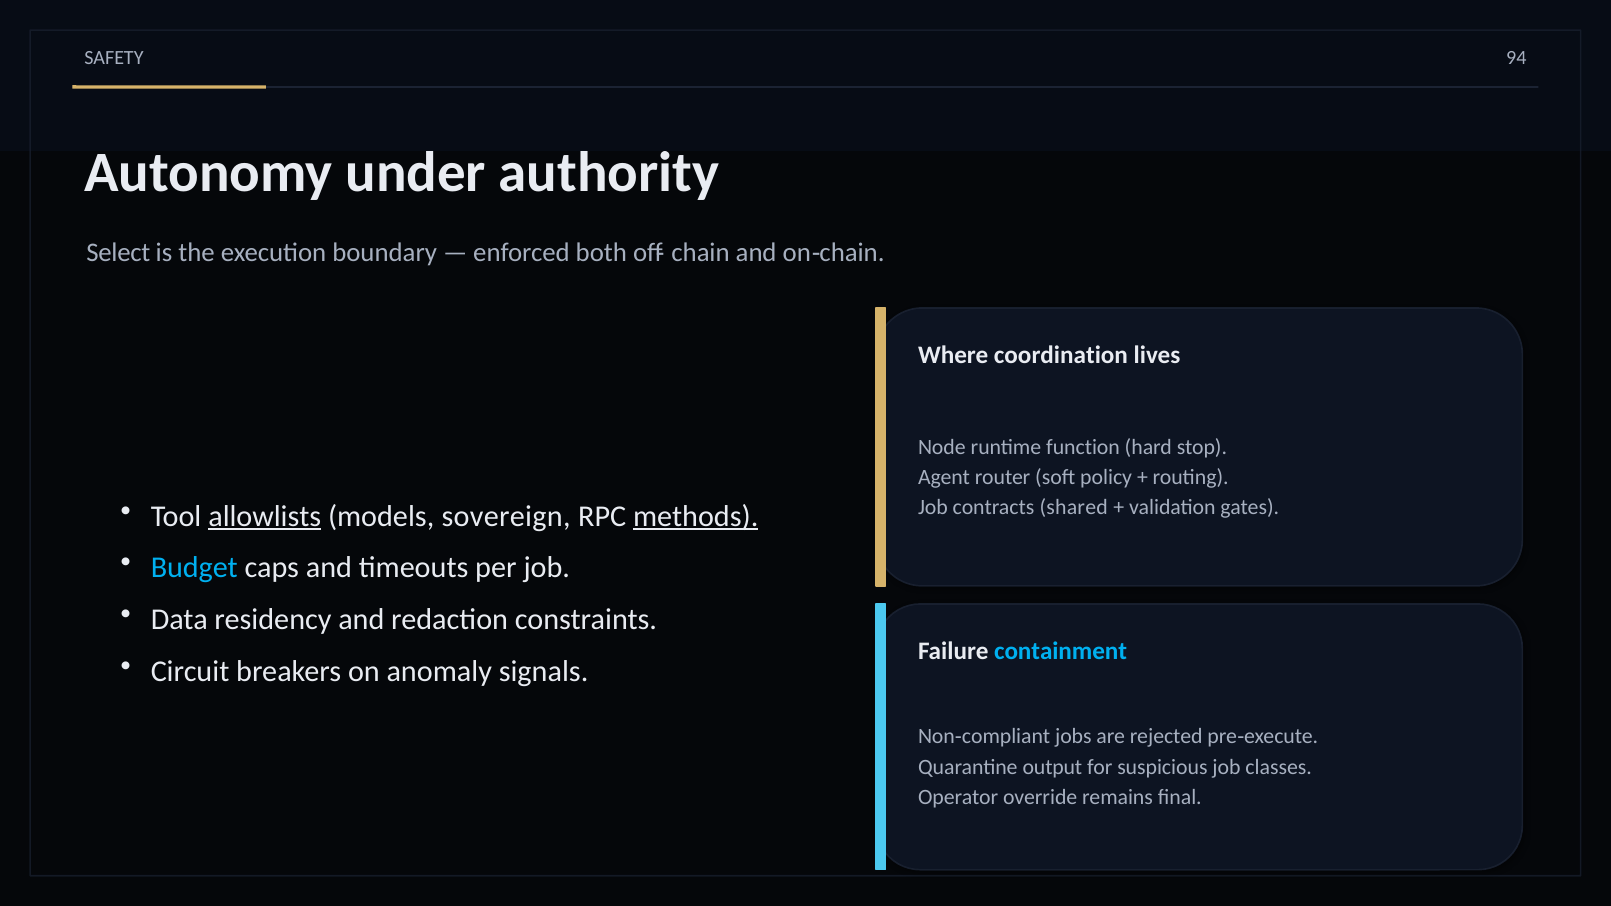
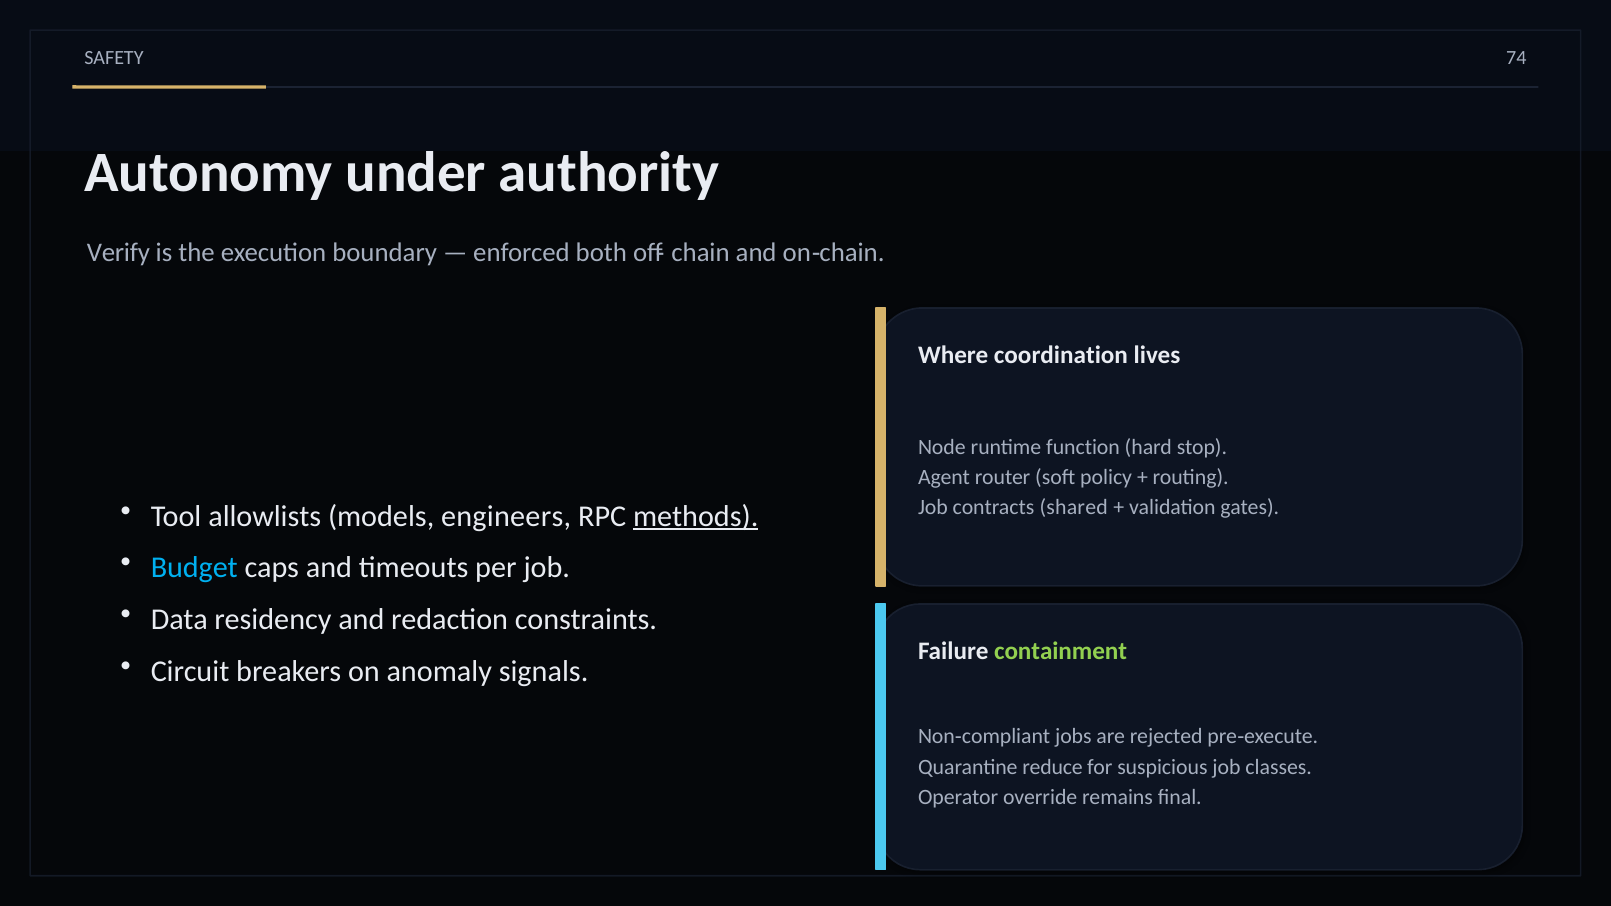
94: 94 -> 74 (1516, 58)
Select: Select -> Verify (118, 253)
allowlists underline: present -> none (265, 516)
sovereign: sovereign -> engineers (506, 516)
containment colour: light blue -> light green (1061, 652)
output: output -> reduce (1052, 767)
